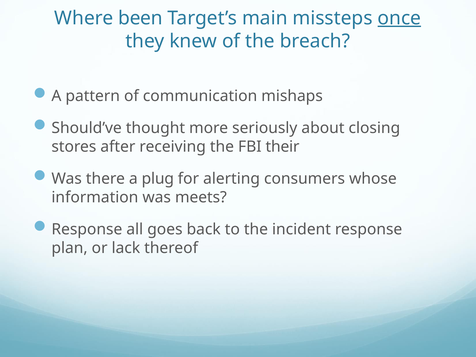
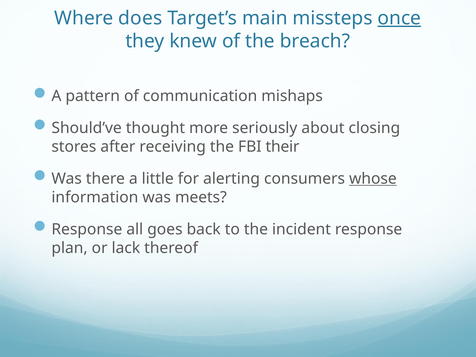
been: been -> does (140, 18)
plug: plug -> little (158, 179)
whose underline: none -> present (373, 179)
